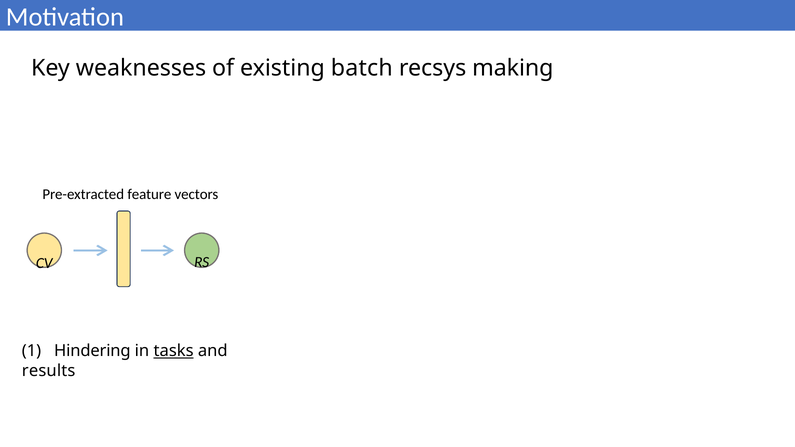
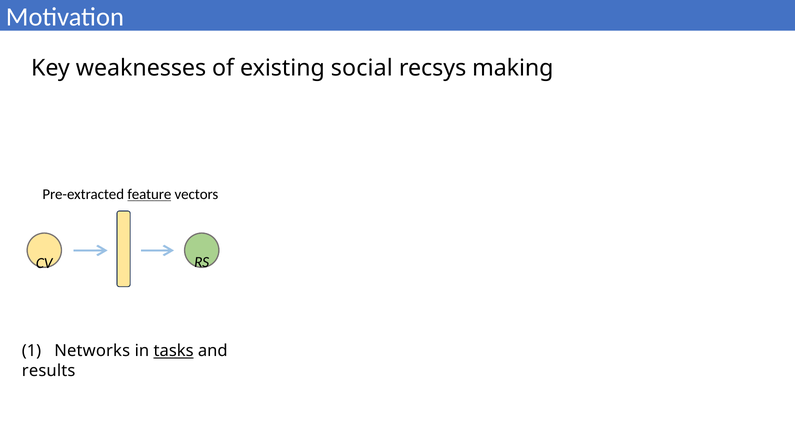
batch: batch -> social (362, 68)
feature underline: none -> present (149, 194)
Hindering: Hindering -> Networks (92, 351)
